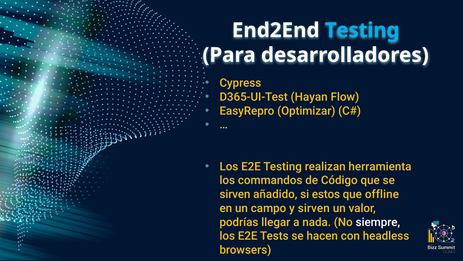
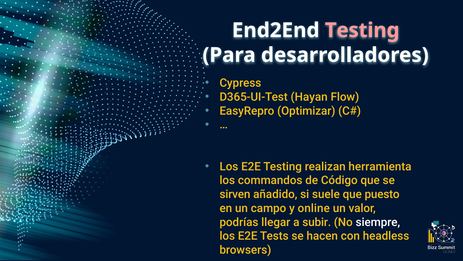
Testing colour: light blue -> pink (362, 30)
estos: estos -> suele (326, 194)
offline: offline -> puesto (382, 194)
y sirven: sirven -> online (314, 208)
nada: nada -> subir (317, 222)
